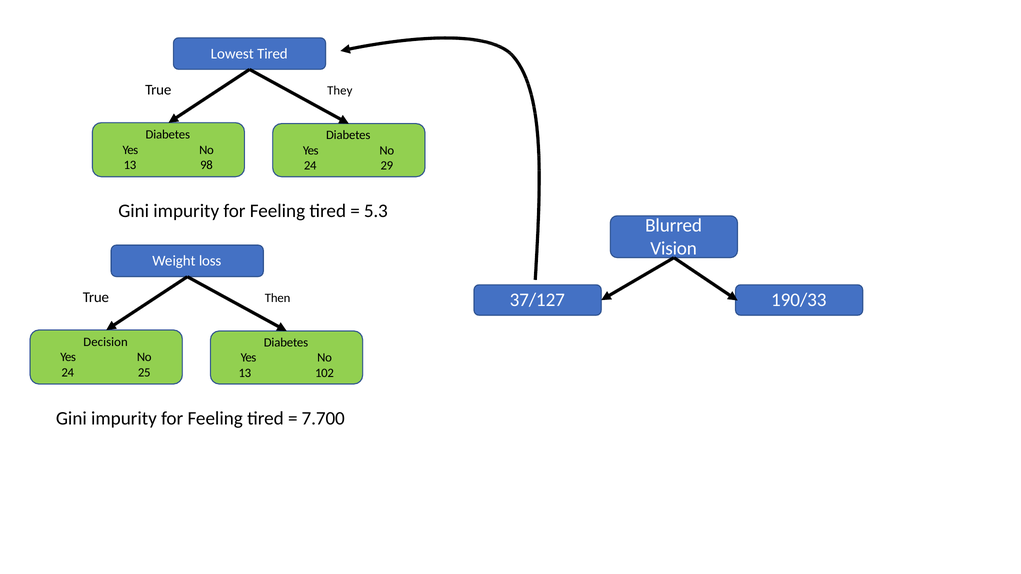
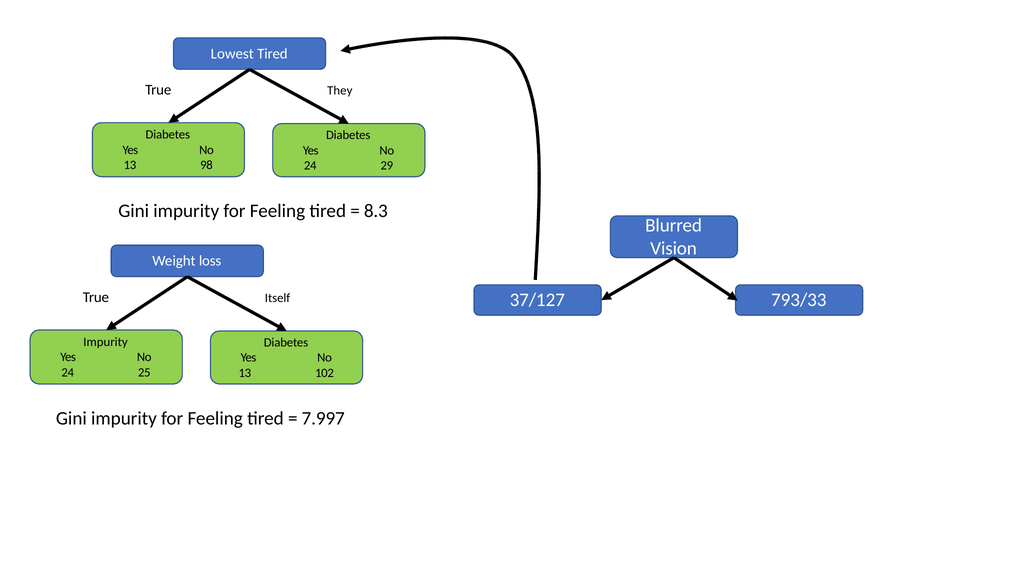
5.3: 5.3 -> 8.3 (376, 211)
Then: Then -> Itself (278, 298)
190/33: 190/33 -> 793/33 (799, 300)
Decision: Decision -> Impurity (106, 342)
7.700: 7.700 -> 7.997 (323, 418)
